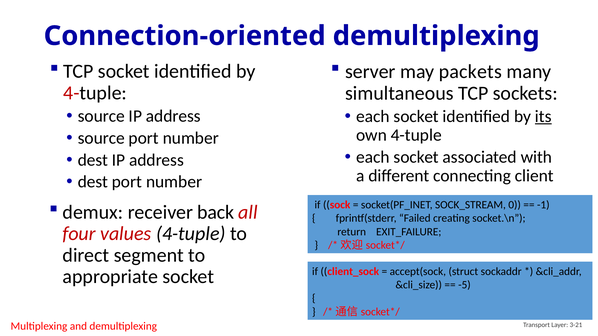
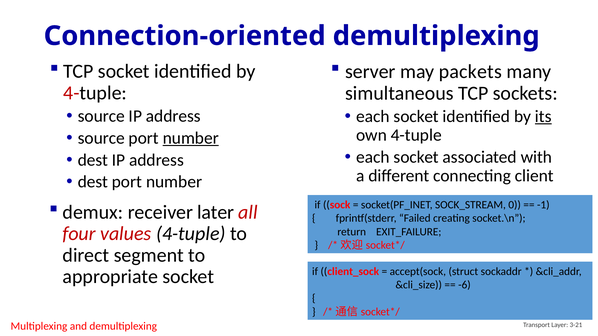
number underline: none -> present (191, 138)
back: back -> later (216, 212)
-5: -5 -> -6 (464, 285)
